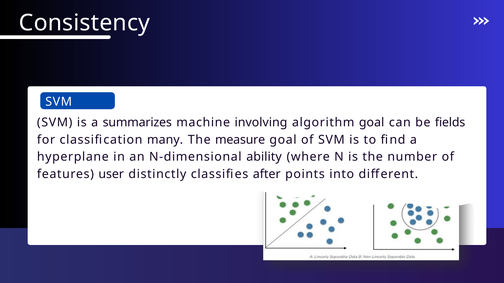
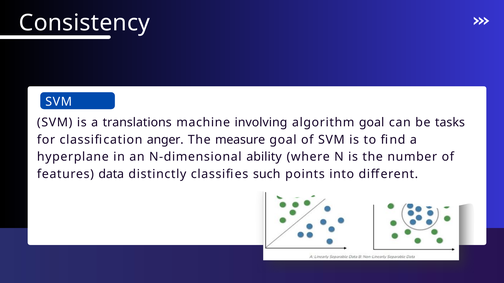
summarizes: summarizes -> translations (137, 123)
fields: fields -> tasks (450, 123)
many: many -> anger (165, 140)
user: user -> data (111, 174)
after: after -> such (267, 174)
